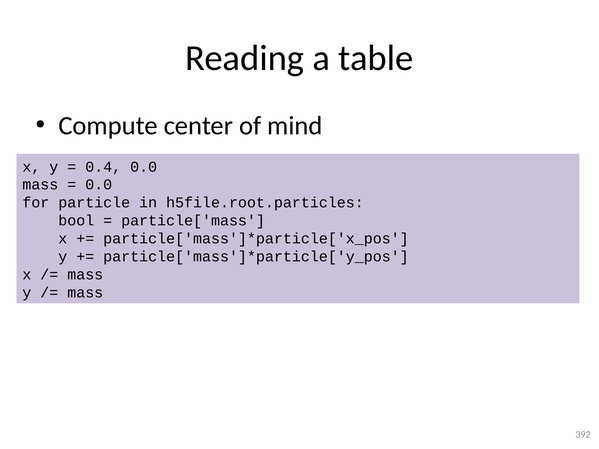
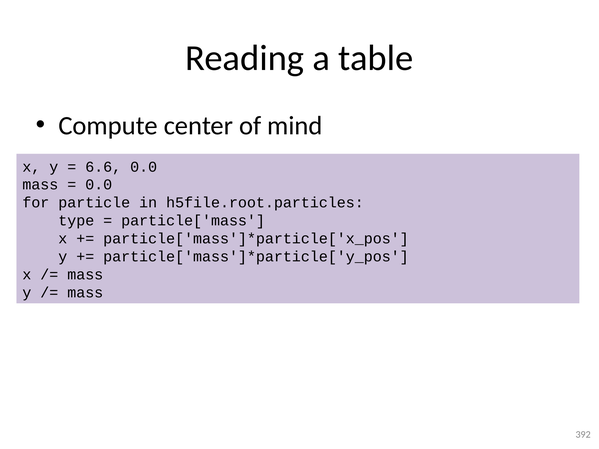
0.4: 0.4 -> 6.6 (103, 167)
bool: bool -> type (76, 221)
